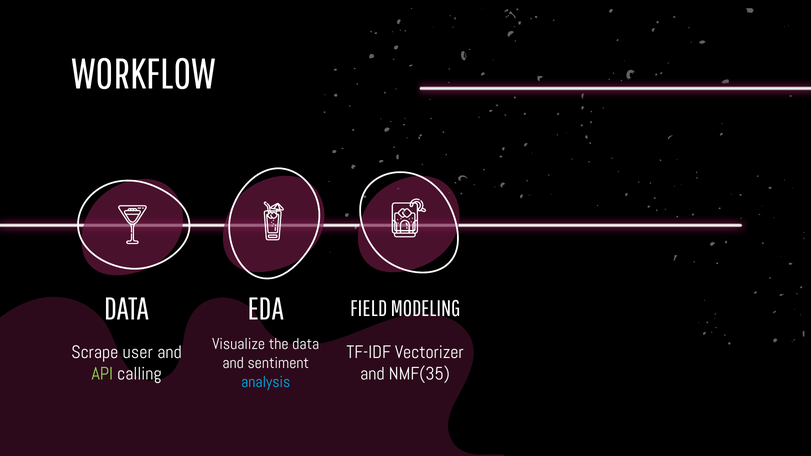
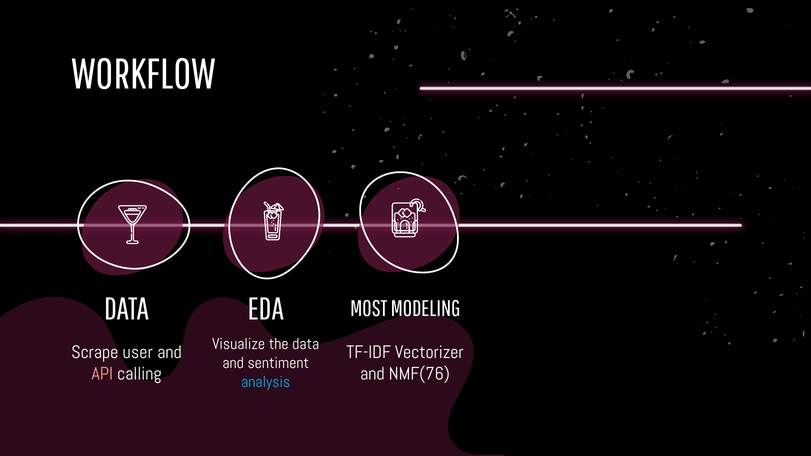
FIELD: FIELD -> MOST (369, 309)
API colour: light green -> pink (102, 374)
NMF(35: NMF(35 -> NMF(76 (419, 374)
